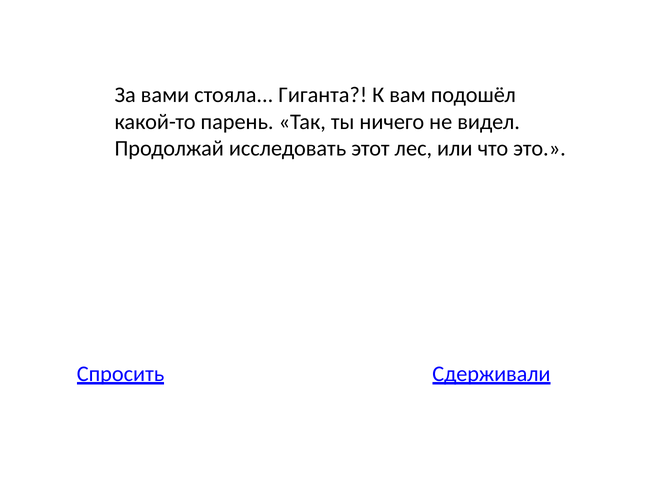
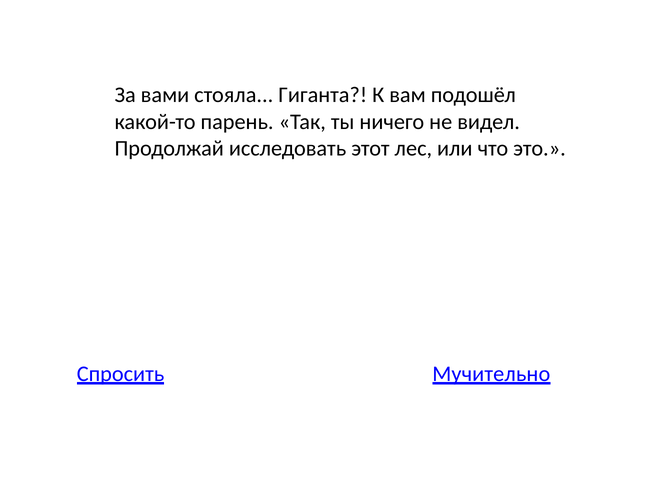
Сдерживали: Сдерживали -> Мучительно (491, 374)
